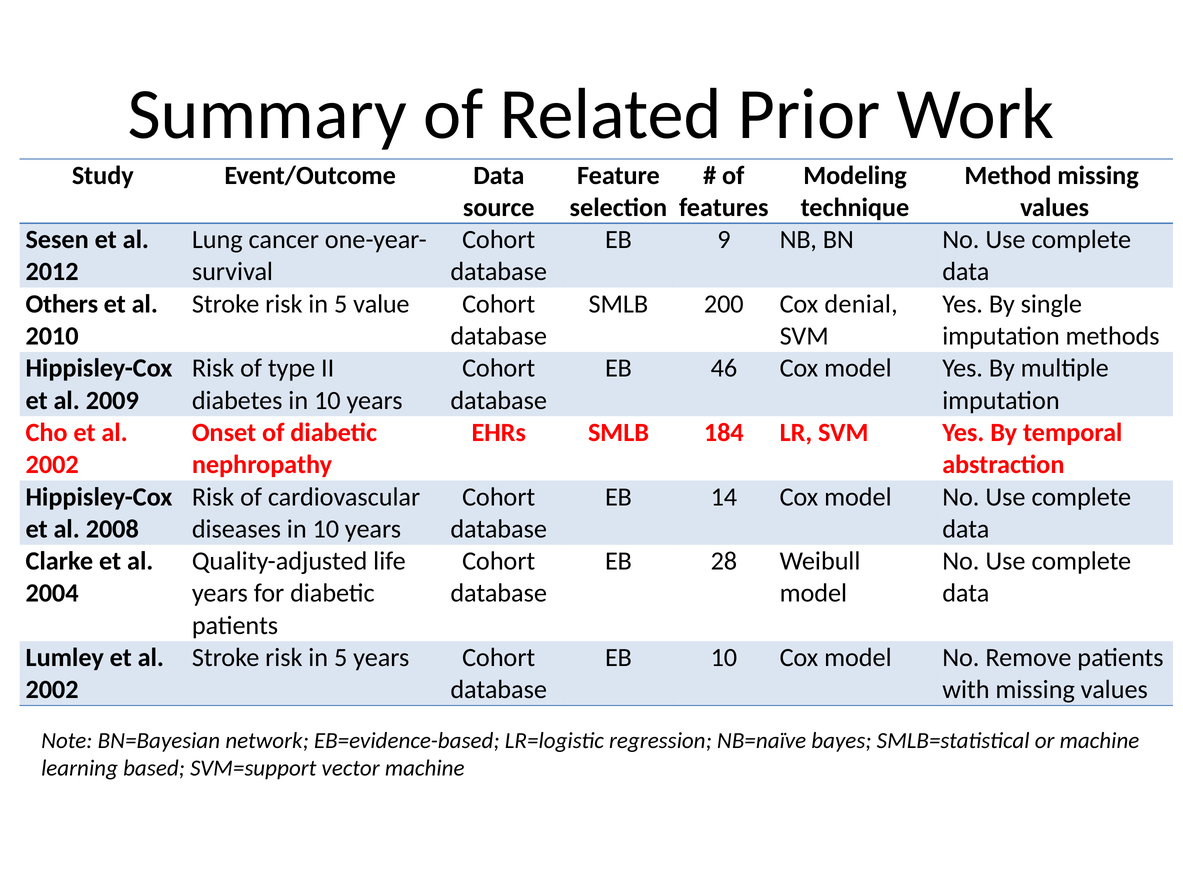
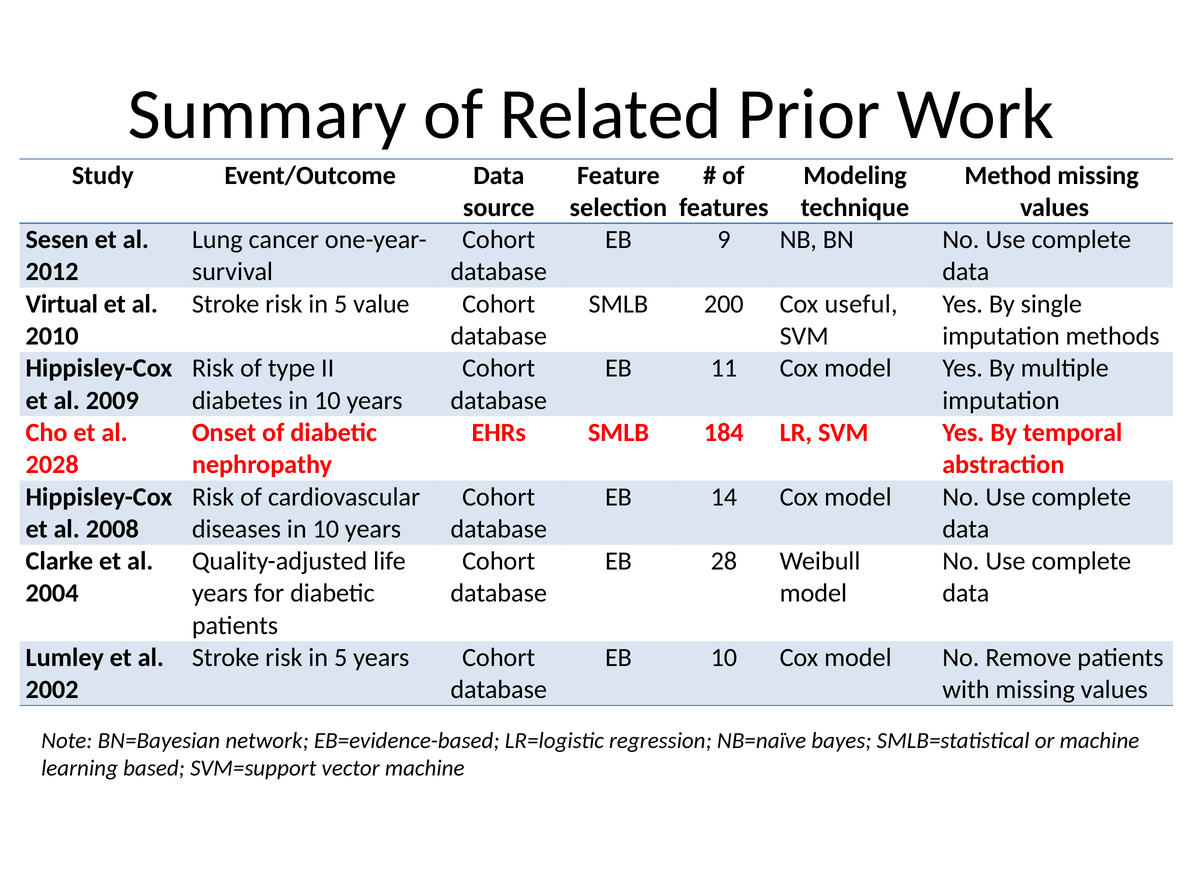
Others: Others -> Virtual (62, 304)
denial: denial -> useful (861, 304)
46: 46 -> 11 (724, 368)
2002: 2002 -> 2028 (52, 465)
